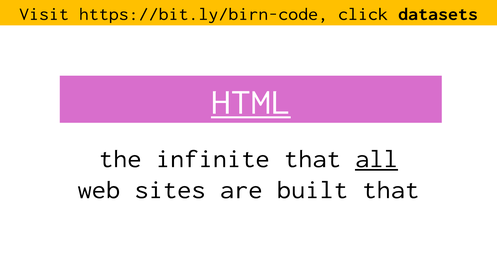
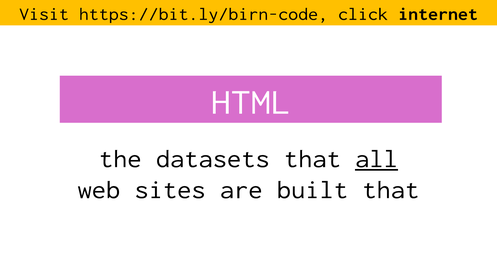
datasets: datasets -> internet (438, 14)
HTML underline: present -> none (251, 102)
infinite: infinite -> datasets (213, 159)
